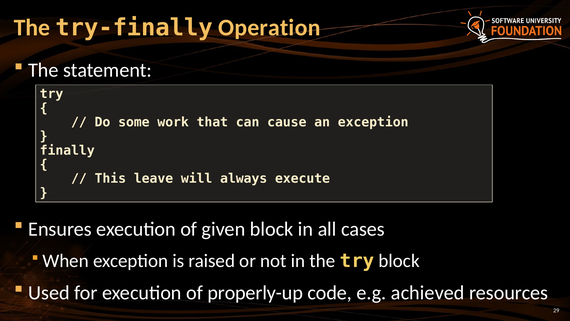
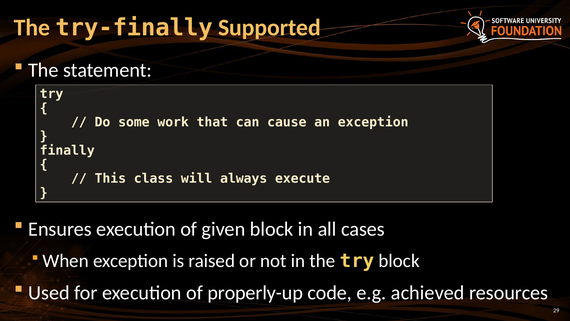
Operation: Operation -> Supported (269, 28)
leave: leave -> class (154, 179)
